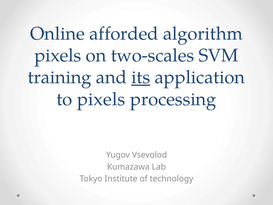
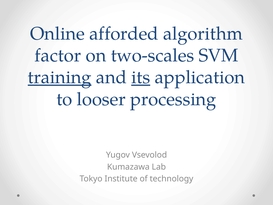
pixels: pixels -> factor (58, 55)
training underline: none -> present (60, 77)
to pixels: pixels -> looser (101, 99)
